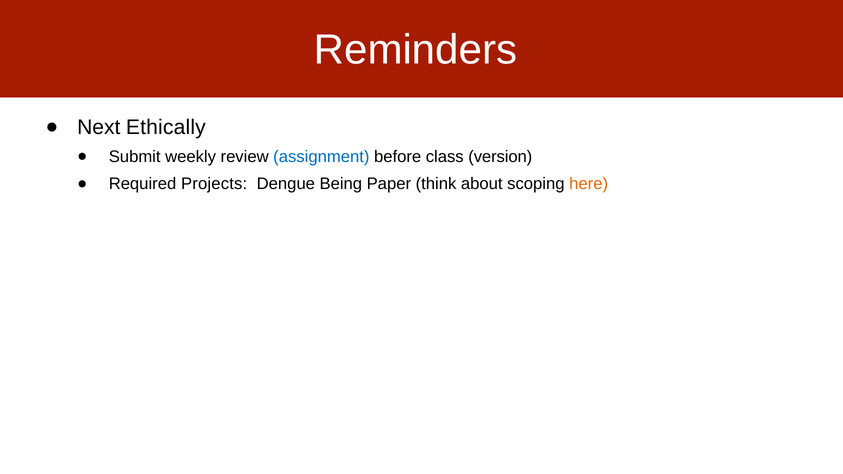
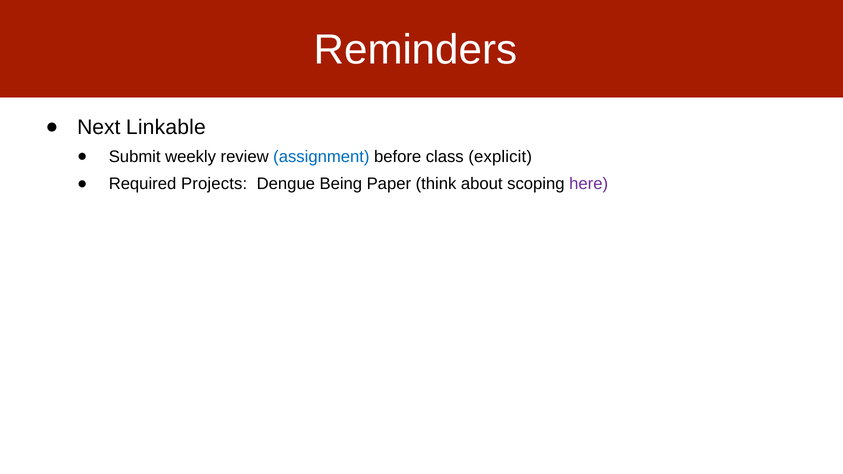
Ethically: Ethically -> Linkable (166, 127)
version: version -> explicit (500, 157)
here colour: orange -> purple (589, 184)
